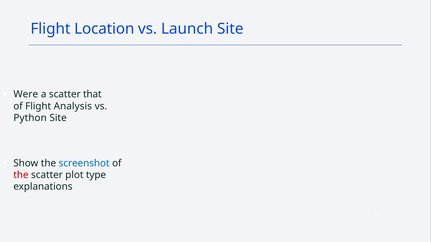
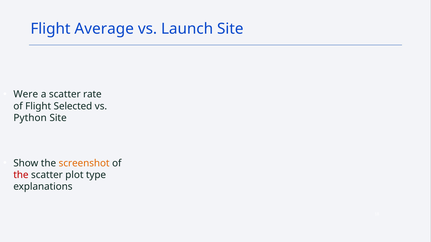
Location: Location -> Average (104, 29)
that: that -> rate (92, 94)
Analysis: Analysis -> Selected (73, 106)
screenshot colour: blue -> orange (84, 163)
